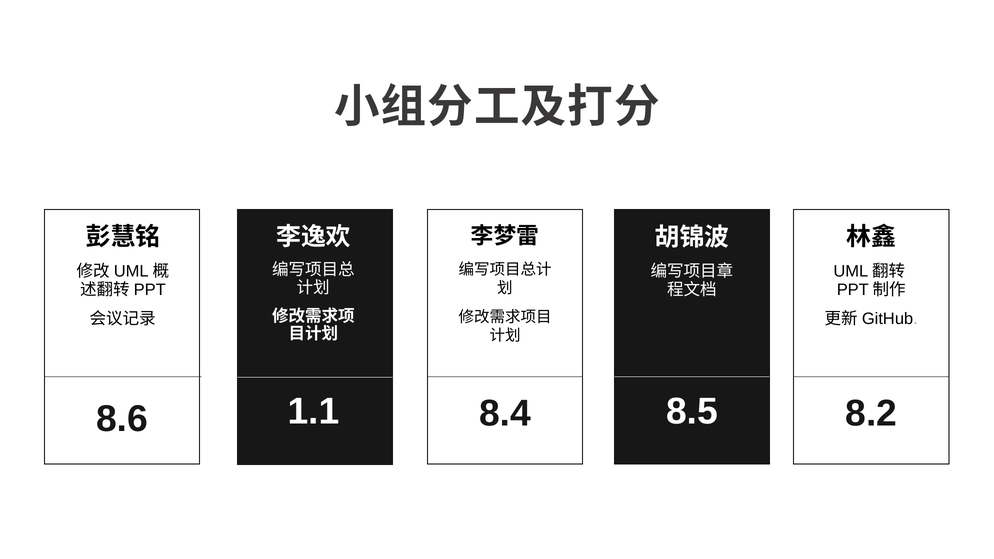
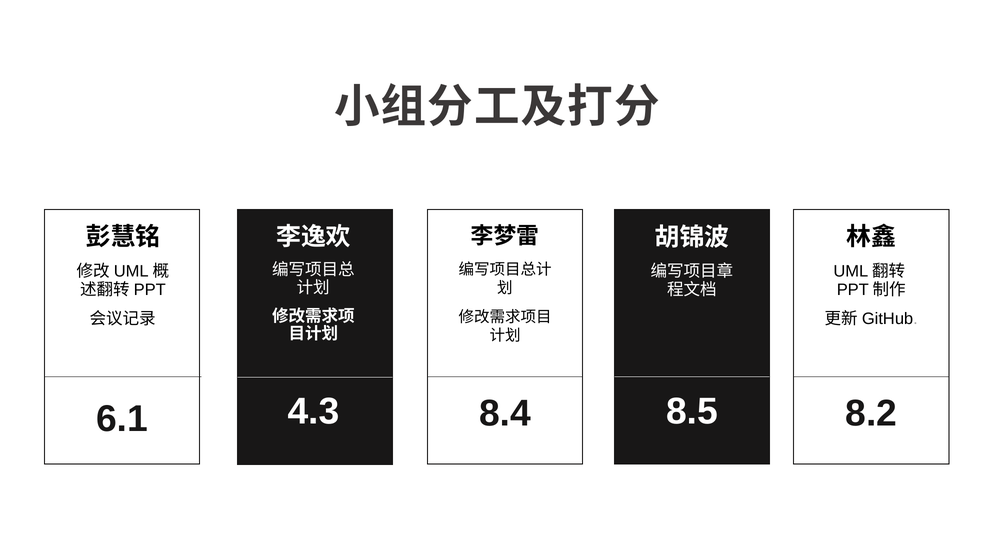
1.1: 1.1 -> 4.3 (313, 411)
8.6: 8.6 -> 6.1 (122, 419)
